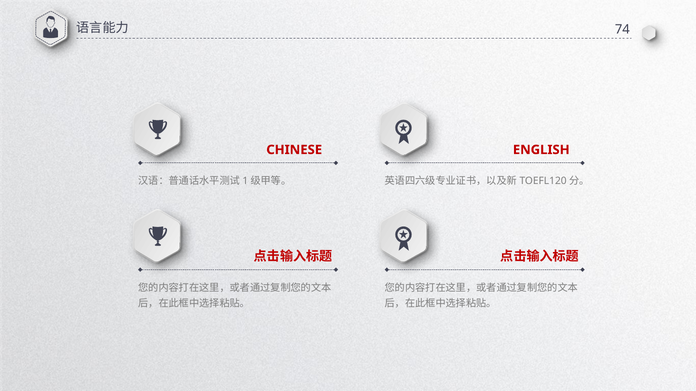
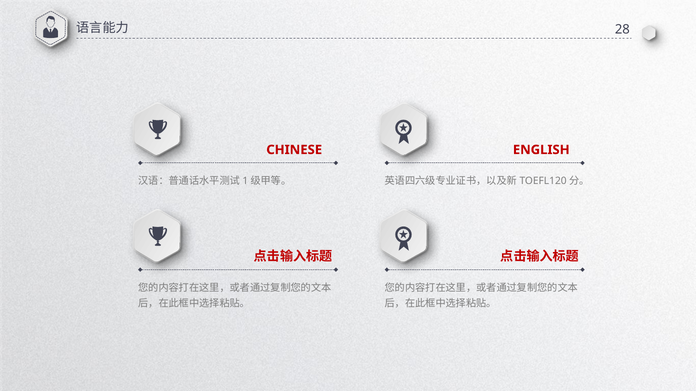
74: 74 -> 28 (622, 30)
